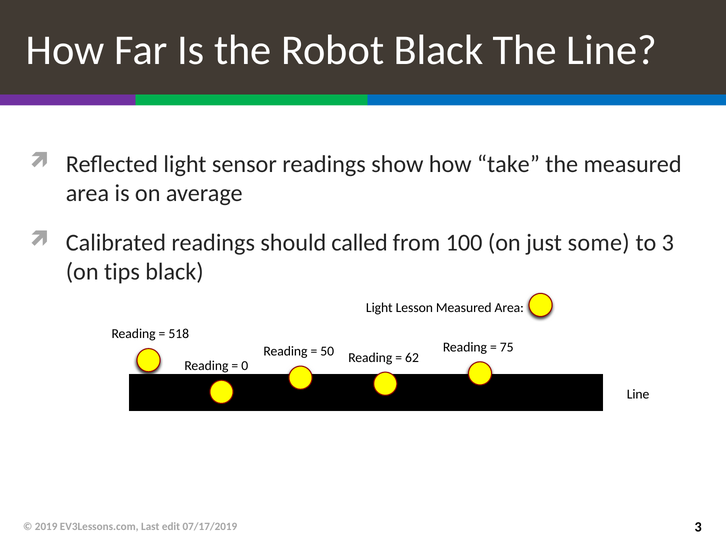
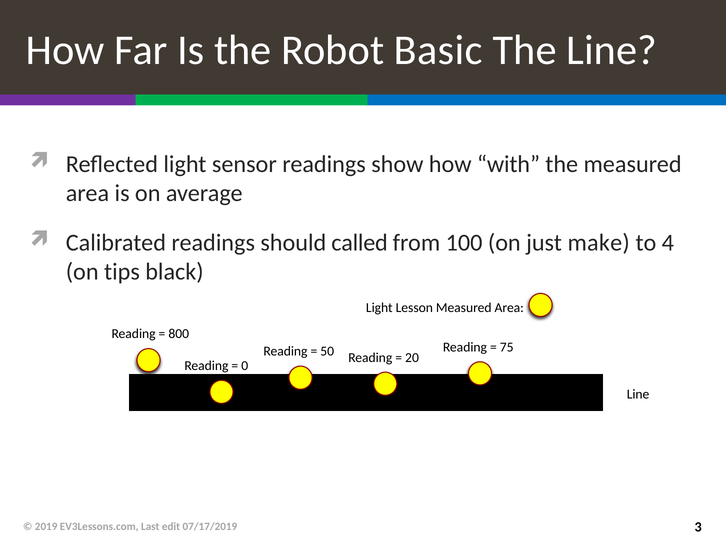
Robot Black: Black -> Basic (438, 50)
take: take -> with (509, 164)
some: some -> make (599, 243)
to 3: 3 -> 4 (668, 243)
518: 518 -> 800 (179, 334)
62: 62 -> 20 (412, 357)
